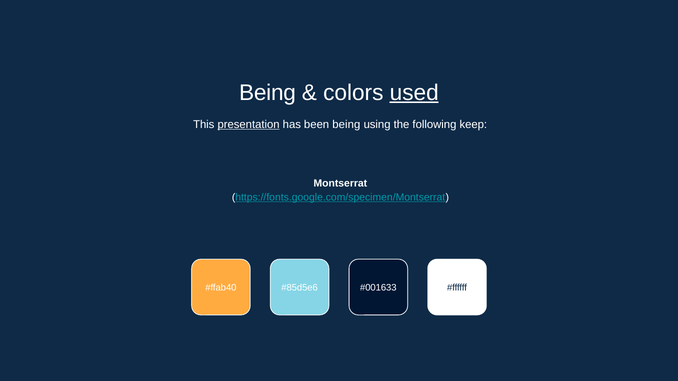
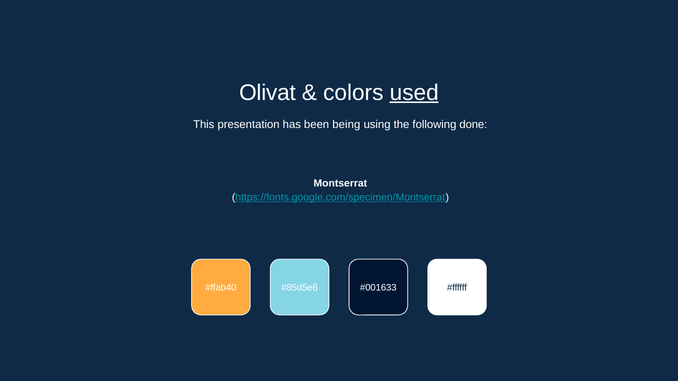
Being: Being -> Olivat (267, 93)
presentation underline: present -> none (249, 124)
keep: keep -> done (473, 124)
